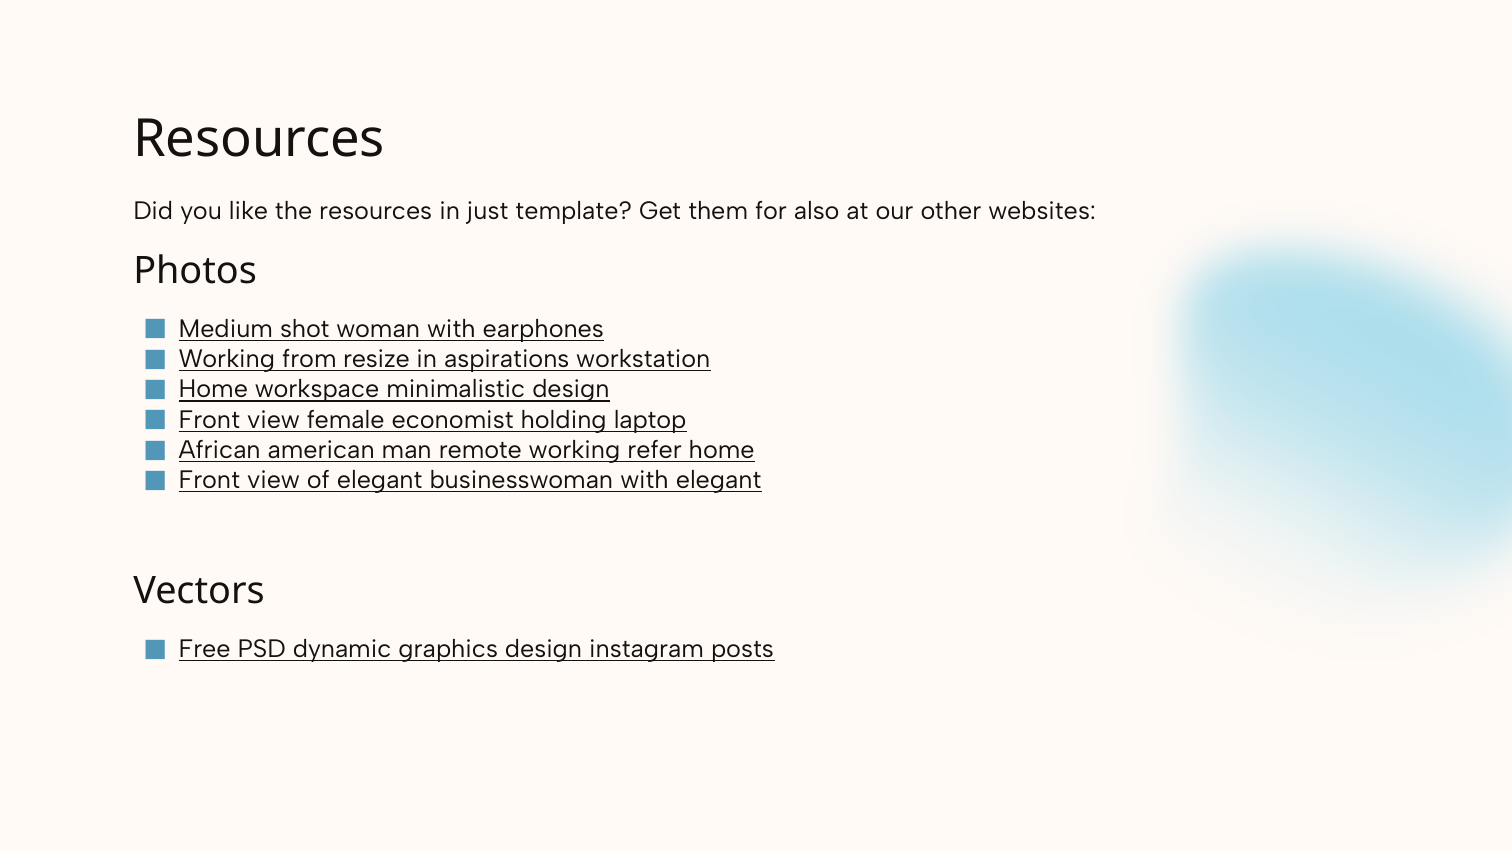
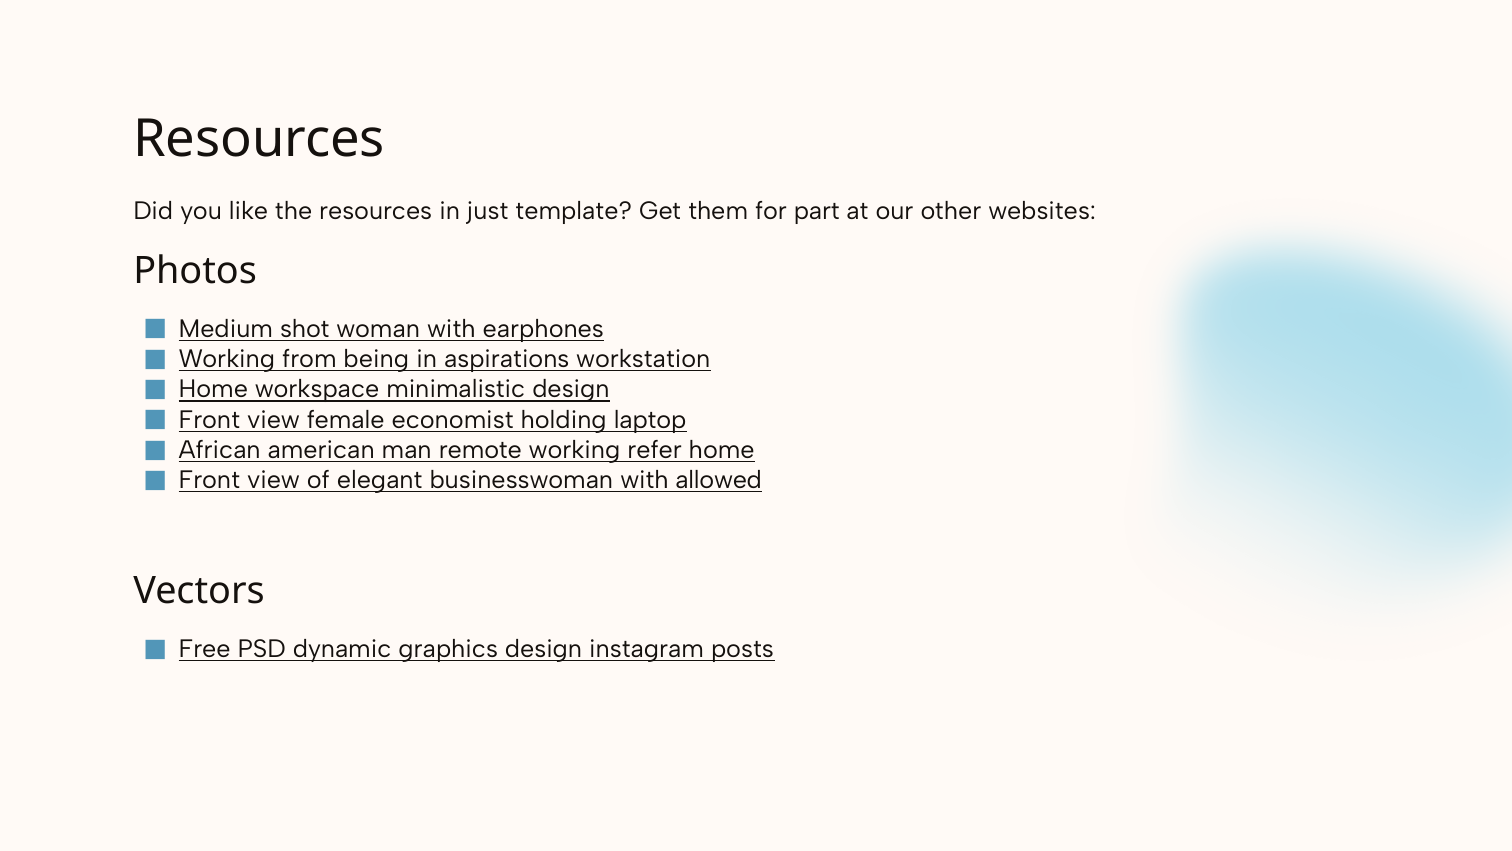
also: also -> part (817, 211)
resize: resize -> being (376, 359)
with elegant: elegant -> allowed (719, 480)
